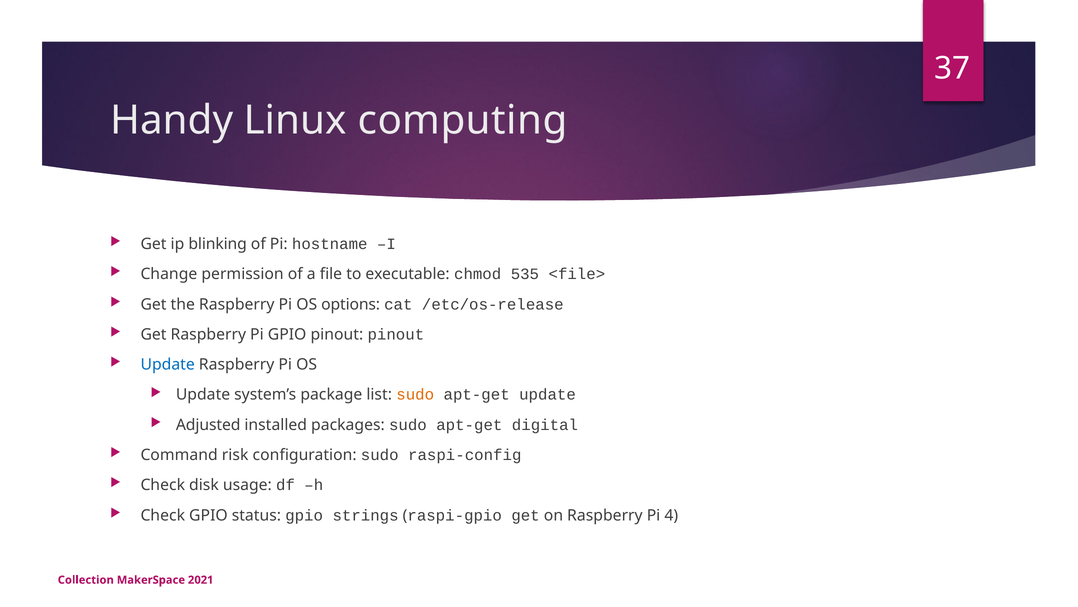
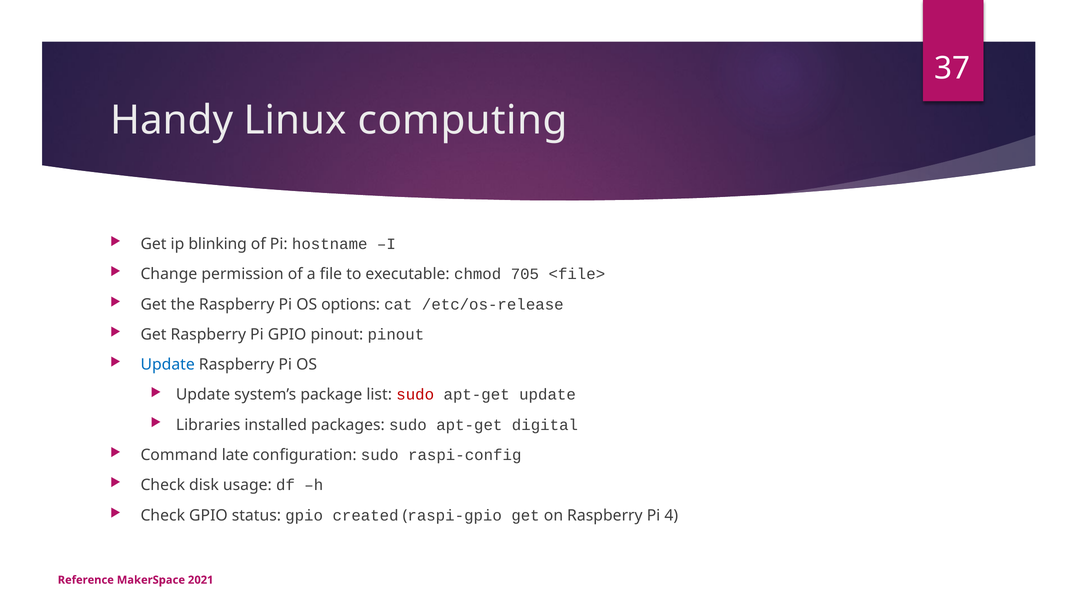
535: 535 -> 705 (525, 274)
sudo colour: orange -> red (415, 394)
Adjusted: Adjusted -> Libraries (208, 424)
risk: risk -> late (235, 455)
strings: strings -> created (366, 515)
Collection: Collection -> Reference (86, 579)
